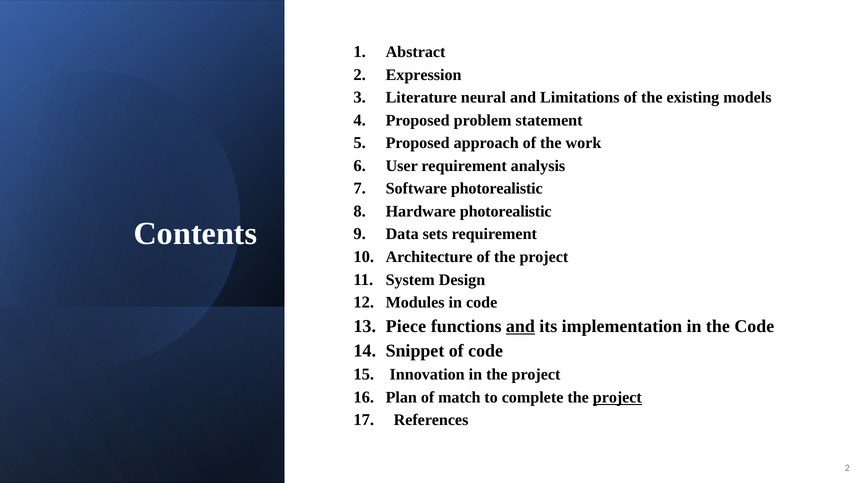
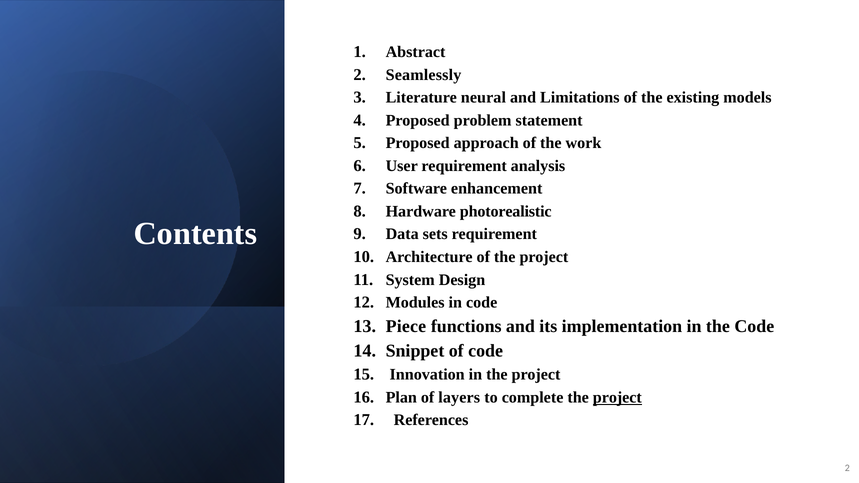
Expression: Expression -> Seamlessly (423, 75)
Software photorealistic: photorealistic -> enhancement (497, 189)
and underline: present -> none (520, 326)
match: match -> layers (459, 398)
